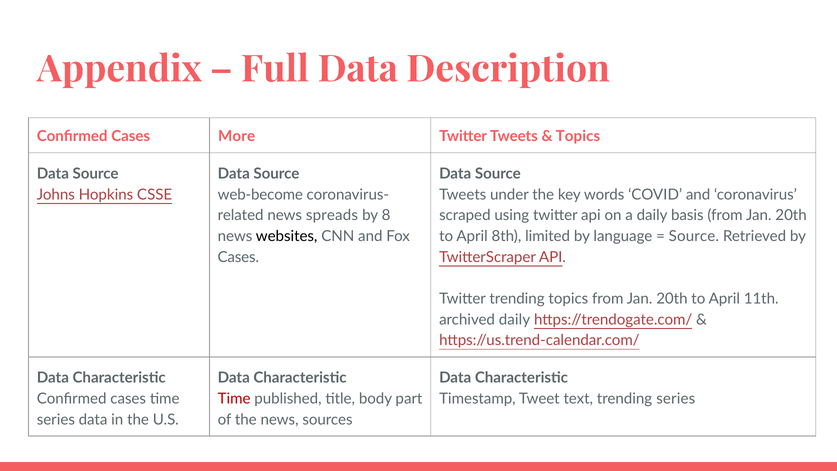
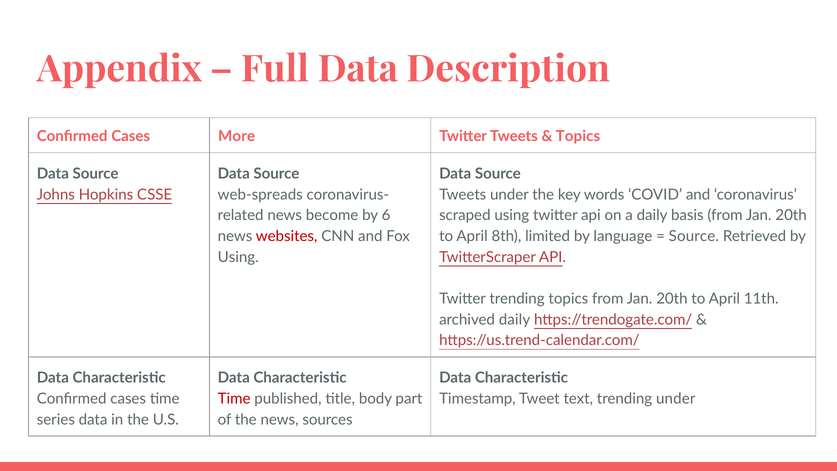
web-become: web-become -> web-spreads (260, 194)
spreads: spreads -> become (332, 215)
8: 8 -> 6 (386, 215)
websites colour: black -> red (287, 236)
Cases: Cases -> Using (238, 257)
trending series: series -> under (676, 399)
